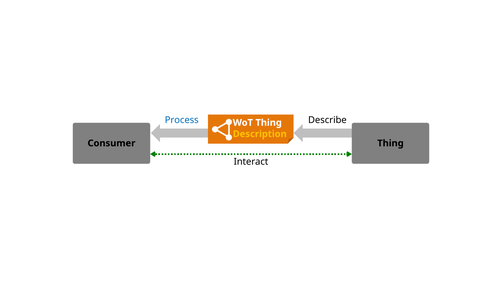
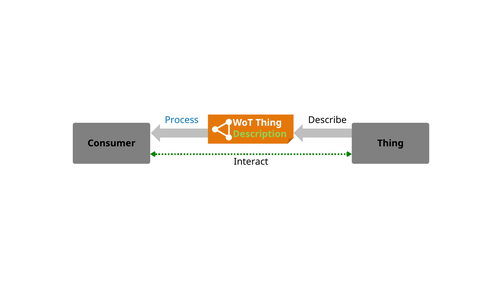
Description colour: yellow -> light green (260, 134)
